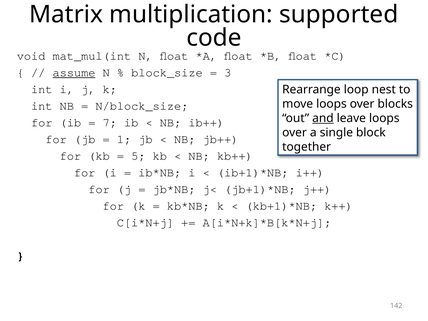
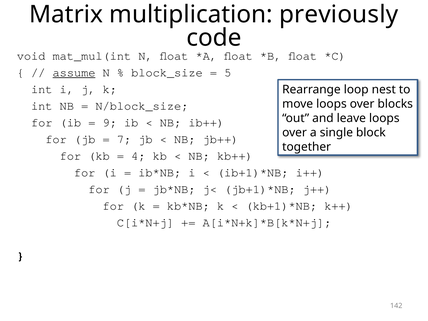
supported: supported -> previously (339, 14)
3: 3 -> 5 (228, 73)
and underline: present -> none (323, 118)
7: 7 -> 9 (110, 123)
1: 1 -> 7 (124, 139)
5: 5 -> 4 (138, 156)
